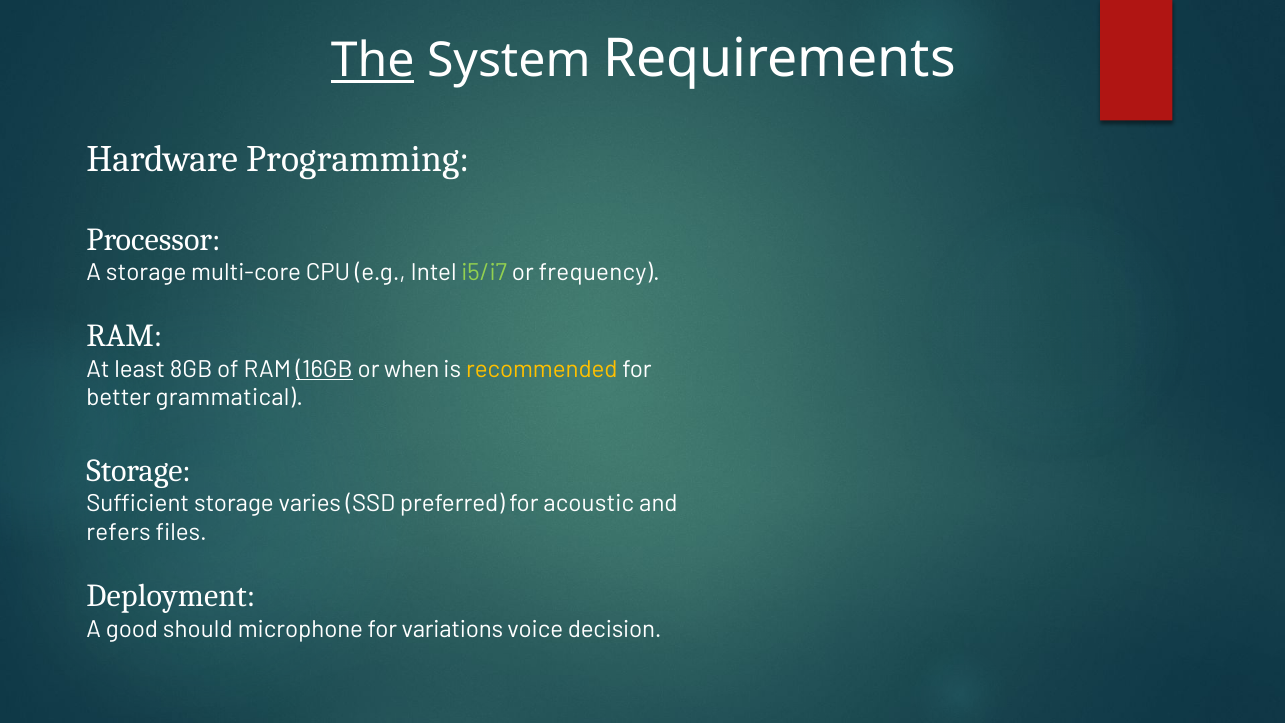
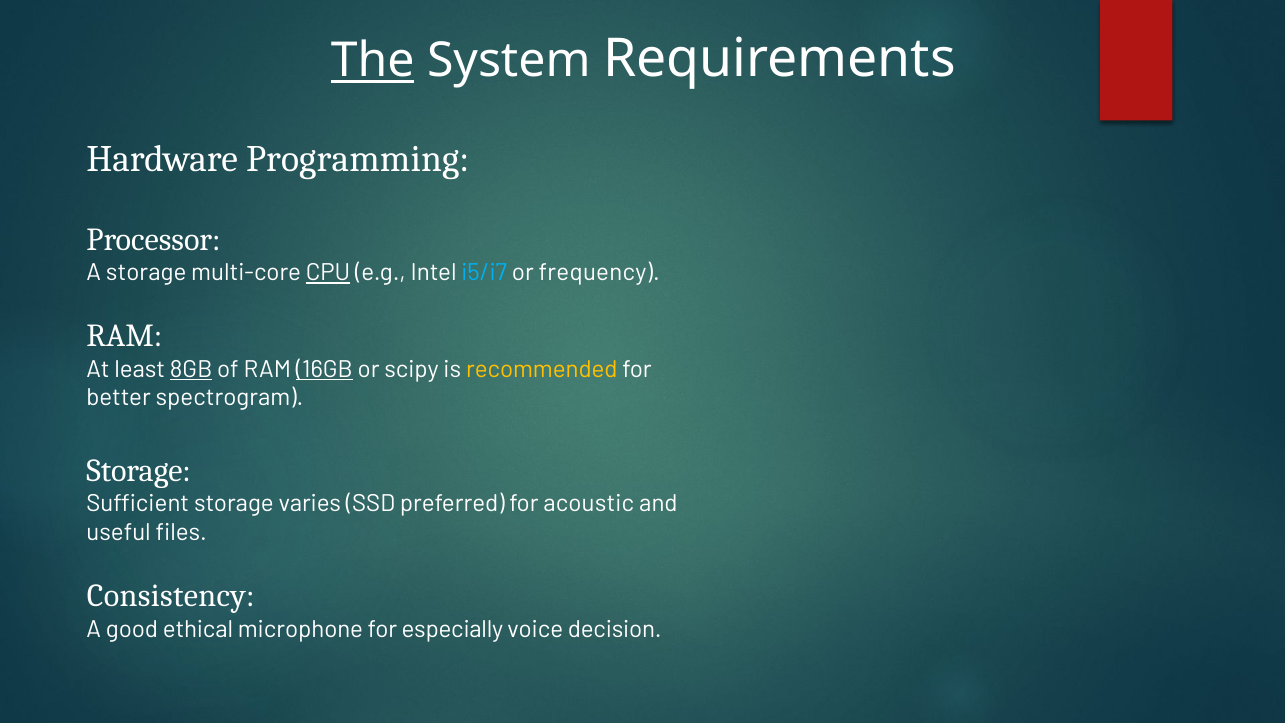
CPU underline: none -> present (328, 273)
i5/i7 colour: light green -> light blue (484, 273)
8GB underline: none -> present (191, 369)
when: when -> scipy (412, 369)
grammatical: grammatical -> spectrogram (229, 398)
refers: refers -> useful (119, 533)
Deployment: Deployment -> Consistency (171, 596)
should: should -> ethical (198, 629)
variations: variations -> especially (452, 629)
